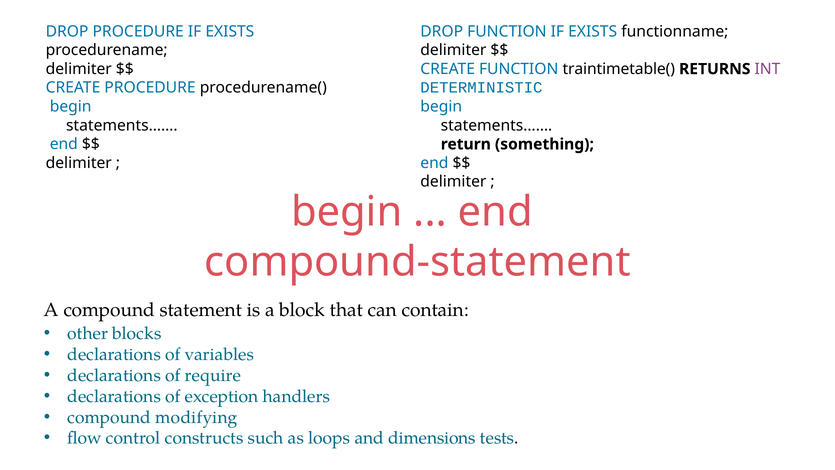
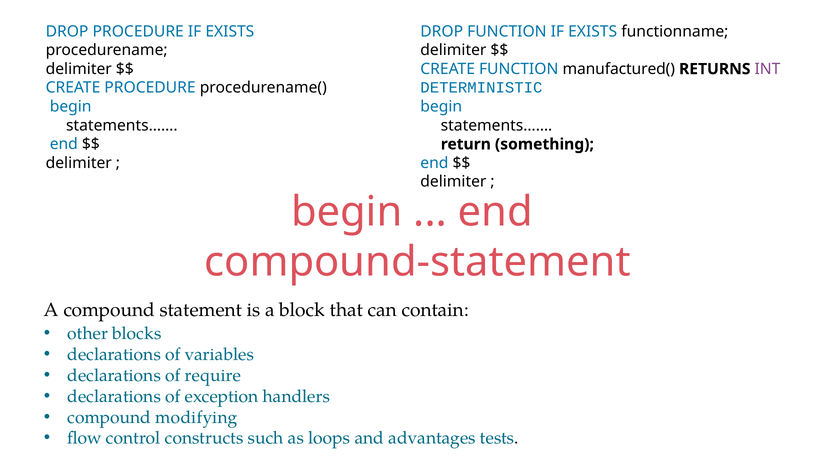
traintimetable(: traintimetable( -> manufactured( (619, 69)
dimensions: dimensions -> advantages (432, 438)
